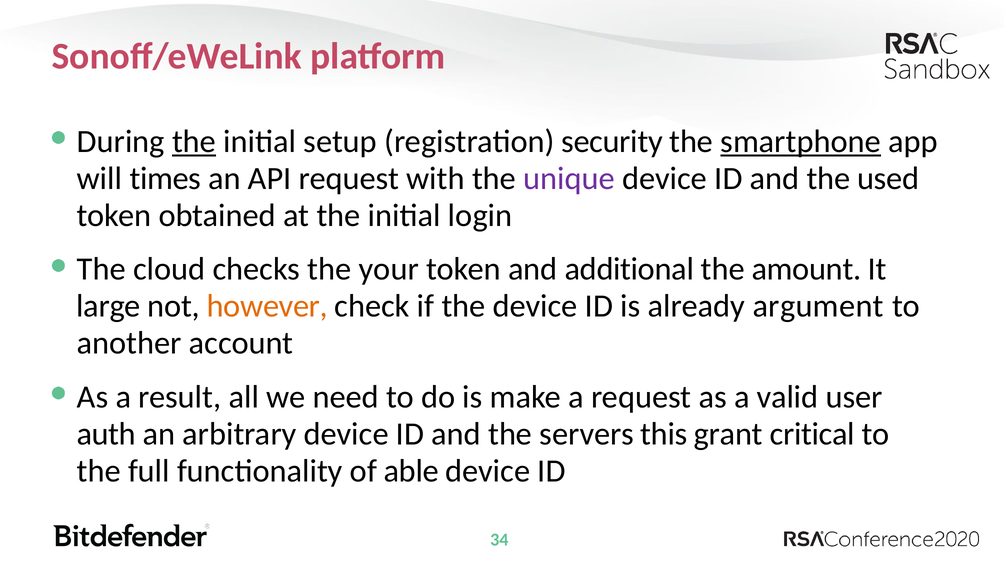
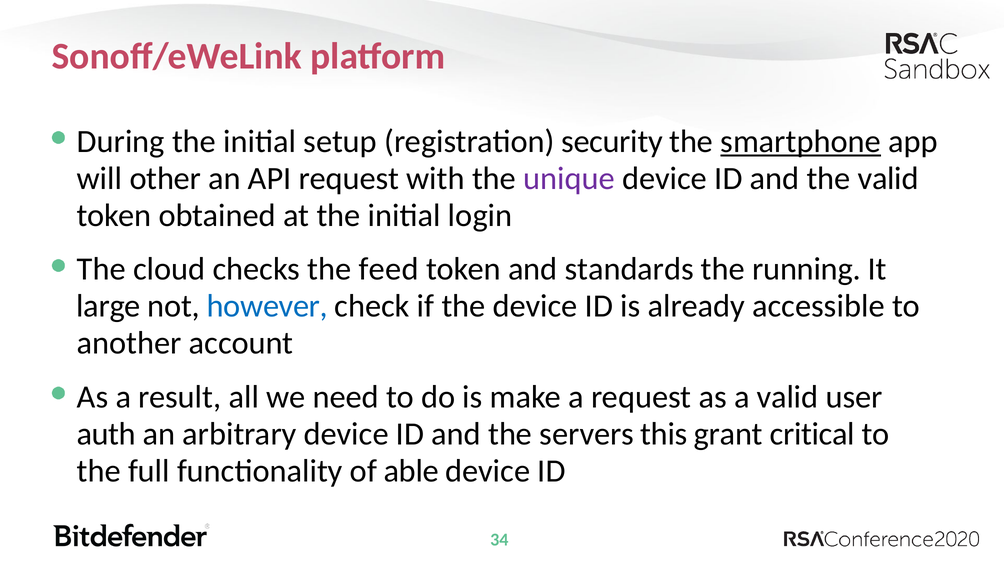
the underline: present -> none (194, 142)
times: times -> other (165, 178)
the used: used -> valid (888, 178)
your: your -> feed (389, 269)
additional: additional -> standards (629, 269)
amount: amount -> running (806, 269)
however colour: orange -> blue (267, 306)
argument: argument -> accessible (818, 306)
